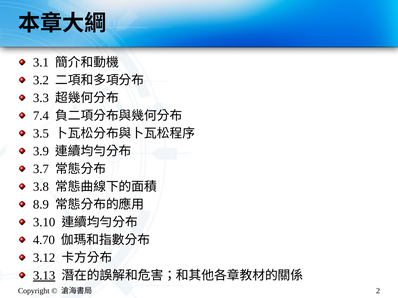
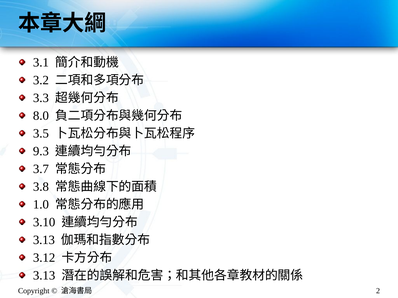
7.4: 7.4 -> 8.0 (41, 116)
3.9: 3.9 -> 9.3 (41, 152)
8.9: 8.9 -> 1.0 (41, 205)
4.70: 4.70 -> 3.13 (44, 240)
3.13 underline: present -> none (44, 276)
